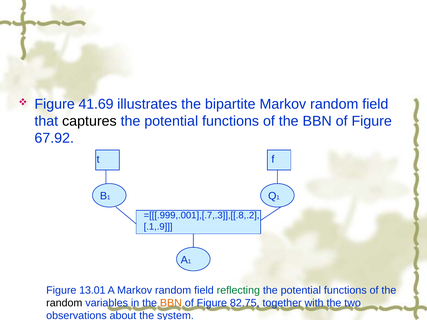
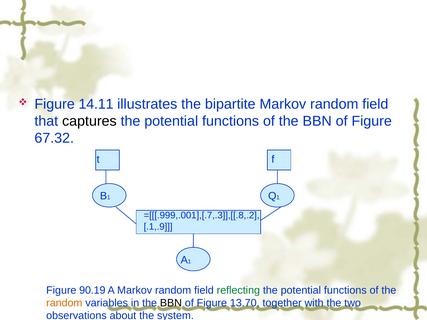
41.69: 41.69 -> 14.11 (96, 104)
67.92: 67.92 -> 67.32 (54, 138)
13.01: 13.01 -> 90.19 (92, 290)
random colour: black -> orange (64, 303)
BBN colour: orange -> black (171, 303)
82.75: 82.75 -> 13.70 (245, 303)
